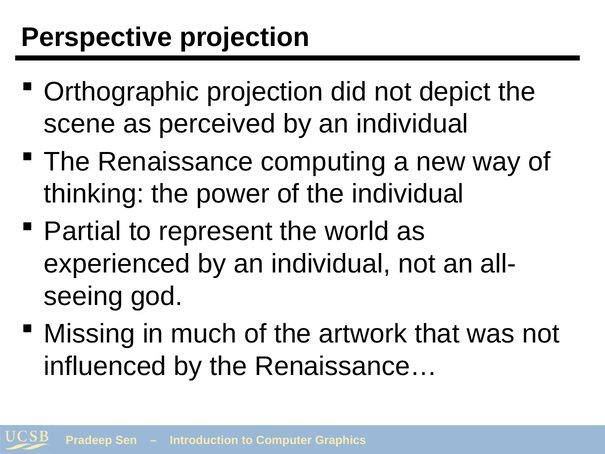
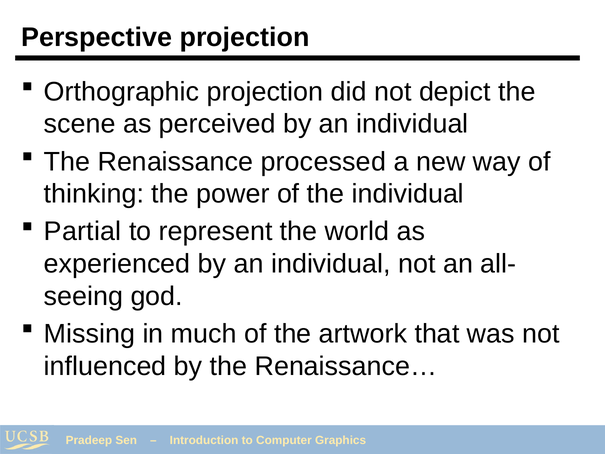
computing: computing -> processed (323, 162)
